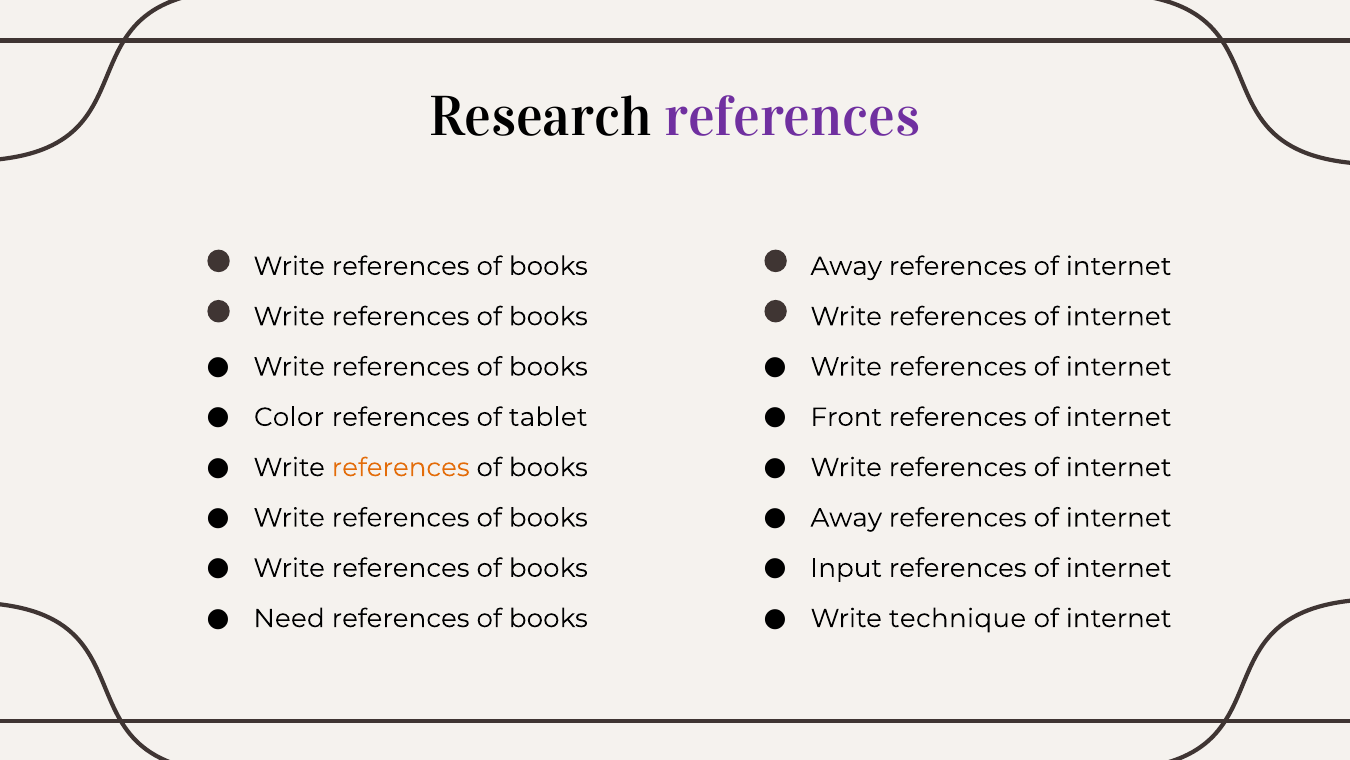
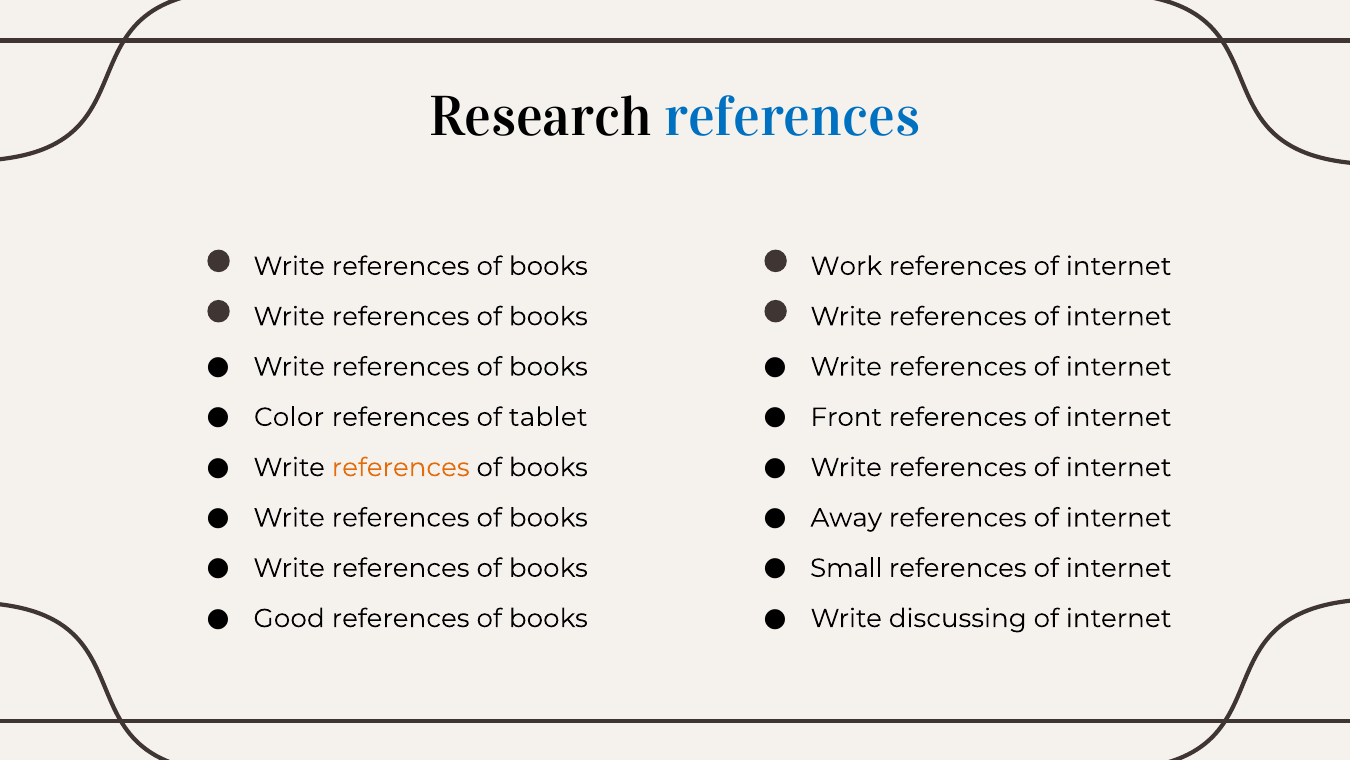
references colour: purple -> blue (792, 117)
Away: Away -> Work (846, 266)
Input: Input -> Small (846, 568)
Need: Need -> Good (289, 618)
technique: technique -> discussing (958, 618)
